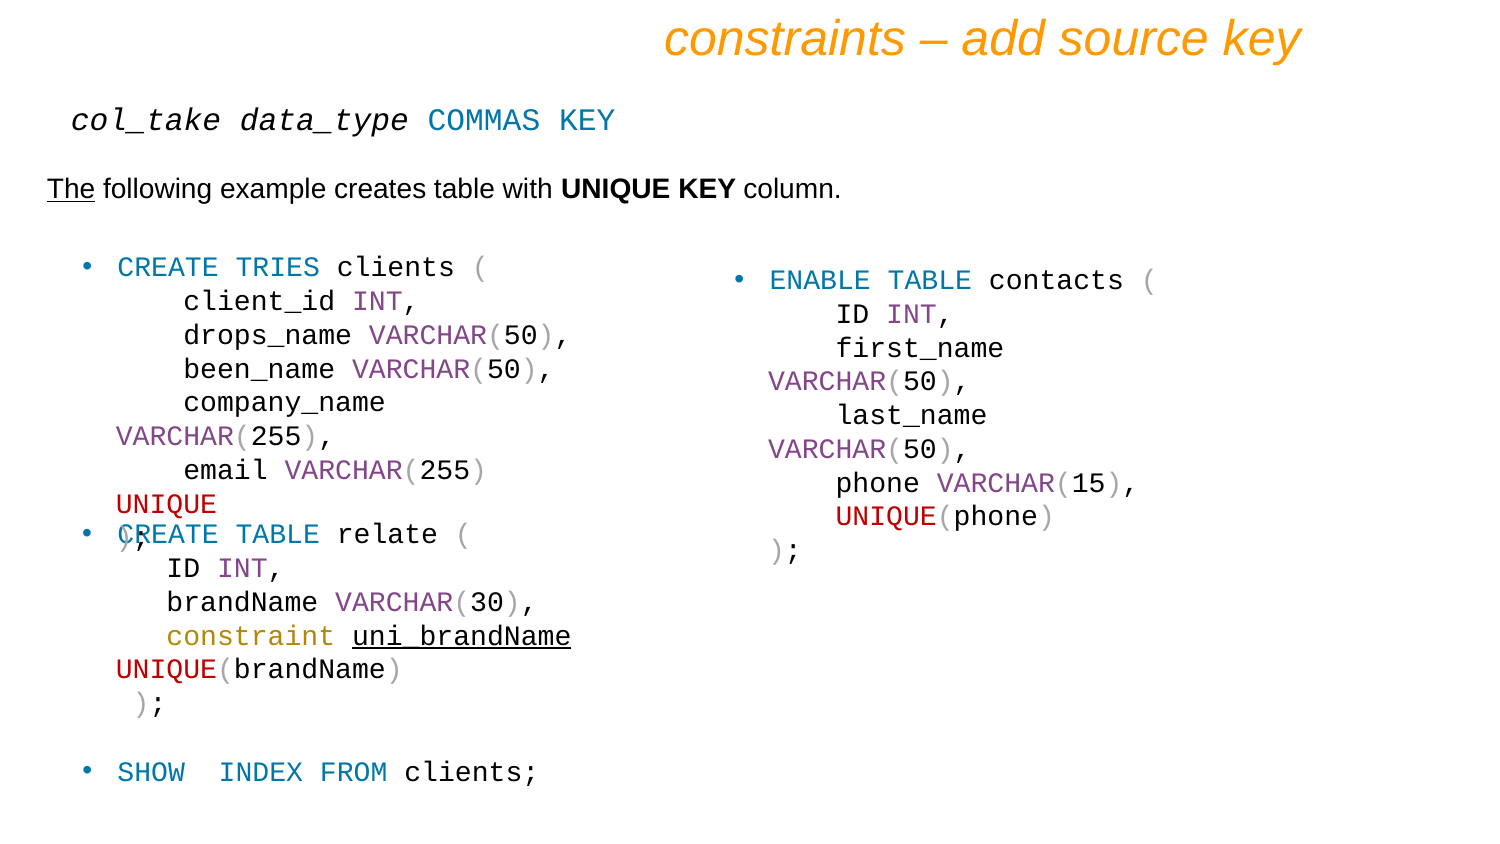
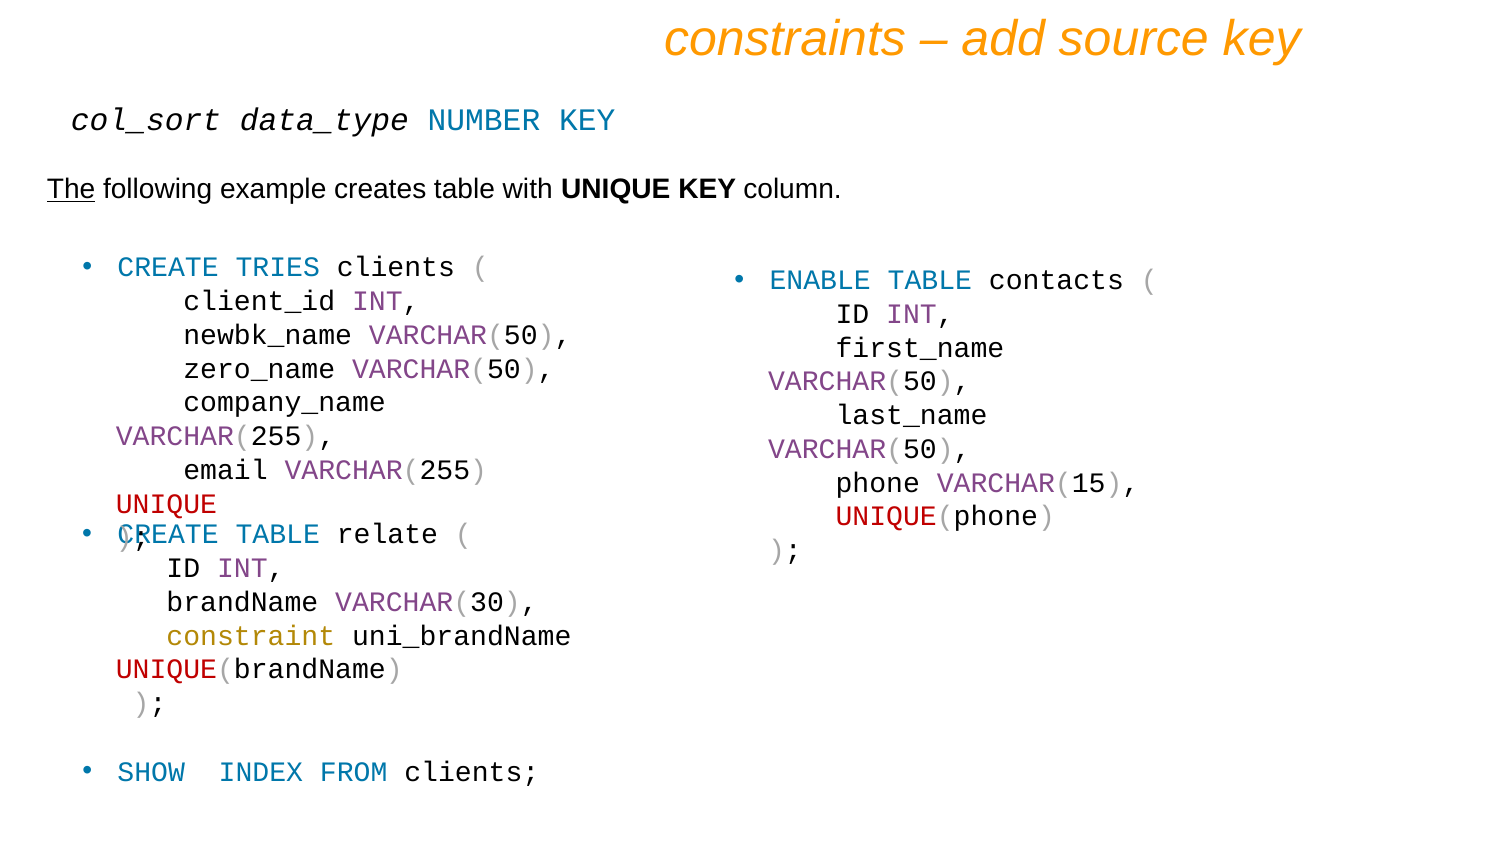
col_take: col_take -> col_sort (146, 121)
COMMAS: COMMAS -> NUMBER (484, 121)
drops_name: drops_name -> newbk_name (268, 335)
been_name: been_name -> zero_name (259, 369)
uni_brandName underline: present -> none (462, 636)
